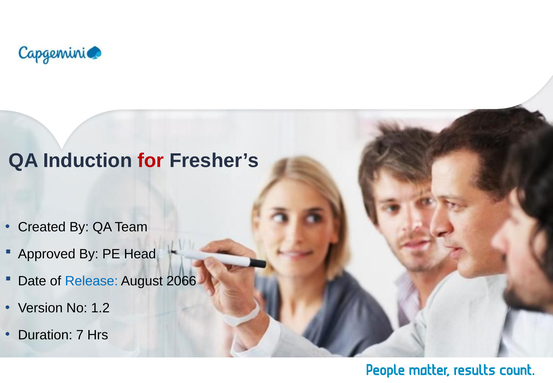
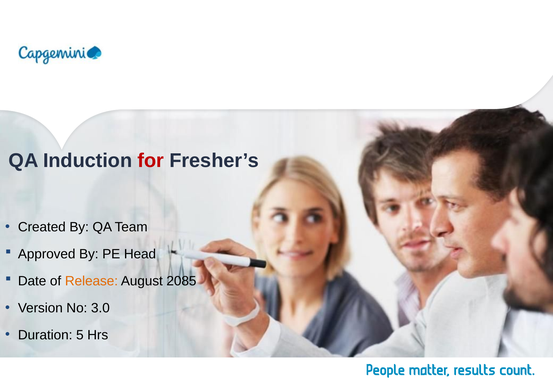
Release colour: blue -> orange (91, 281)
2066: 2066 -> 2085 (181, 281)
1.2: 1.2 -> 3.0 (100, 308)
7: 7 -> 5 (80, 335)
